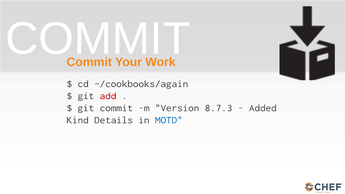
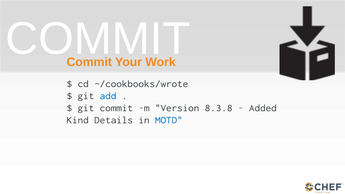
~/cookbooks/again: ~/cookbooks/again -> ~/cookbooks/wrote (141, 84)
add colour: red -> blue (108, 96)
8.7.3: 8.7.3 -> 8.3.8 (219, 108)
